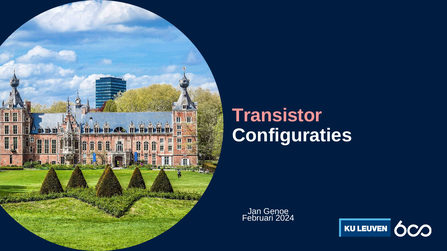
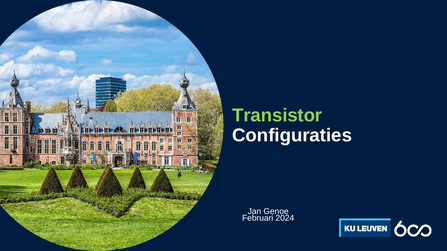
Transistor colour: pink -> light green (277, 116)
